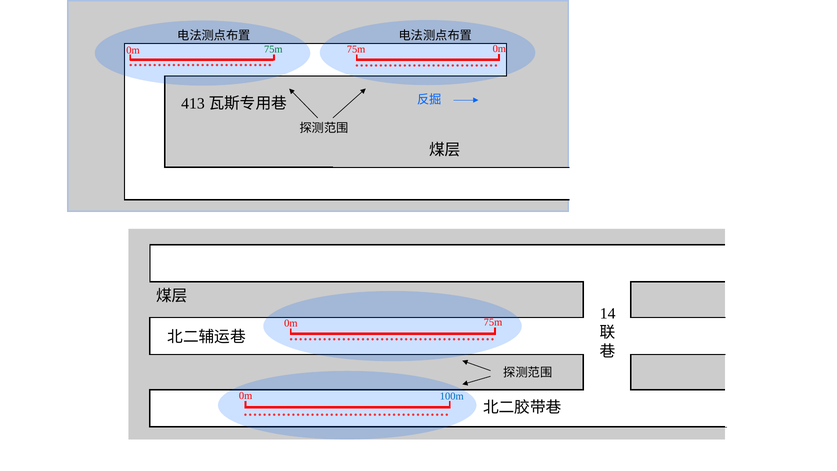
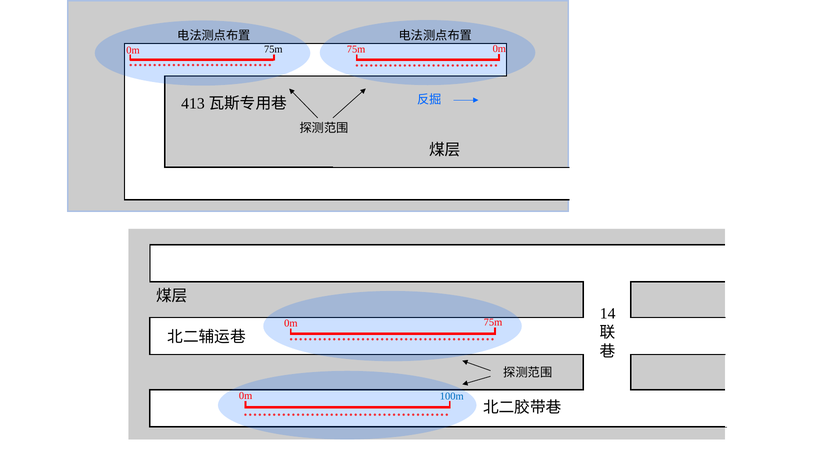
75m colour: green -> black (273, 49)
